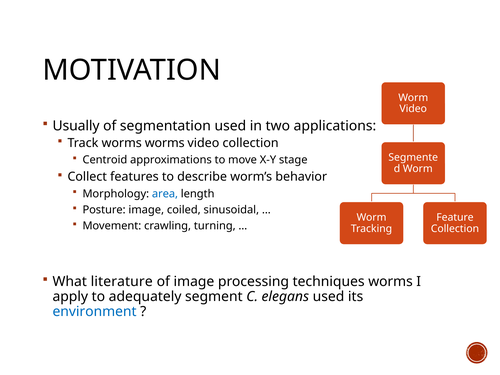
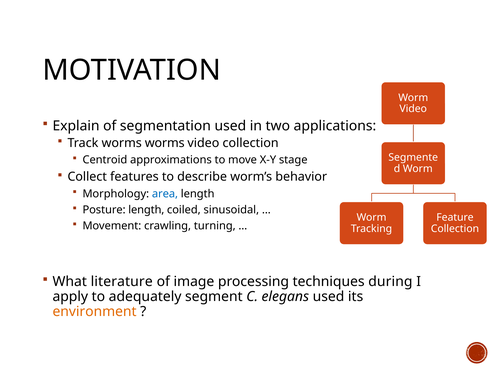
Usually: Usually -> Explain (76, 126)
Posture image: image -> length (146, 210)
techniques worms: worms -> during (390, 281)
environment colour: blue -> orange (95, 312)
